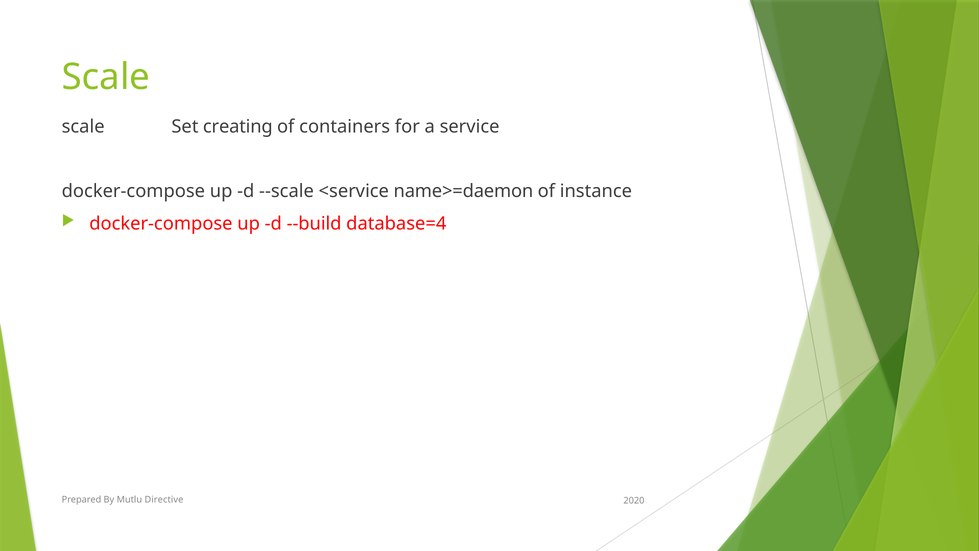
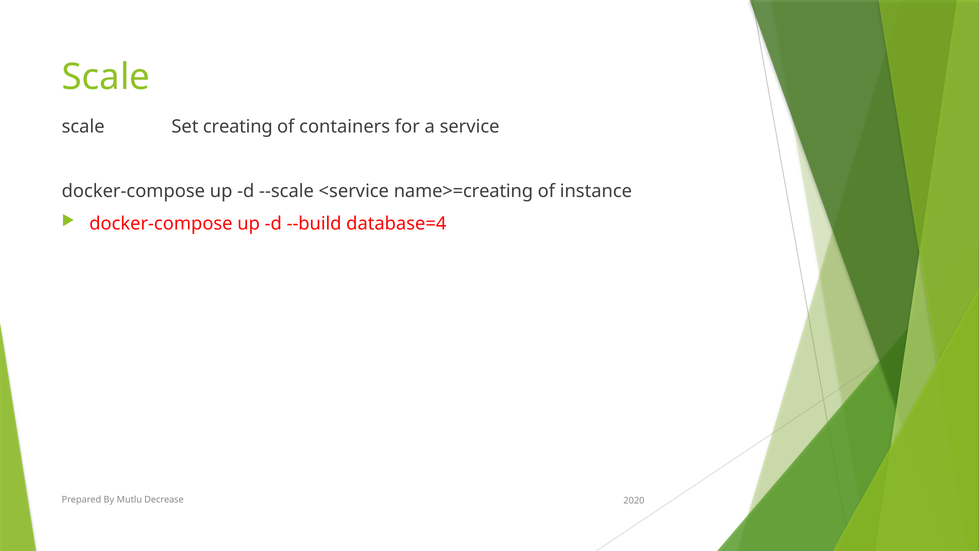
name>=daemon: name>=daemon -> name>=creating (463, 191)
Directive: Directive -> Decrease (164, 500)
